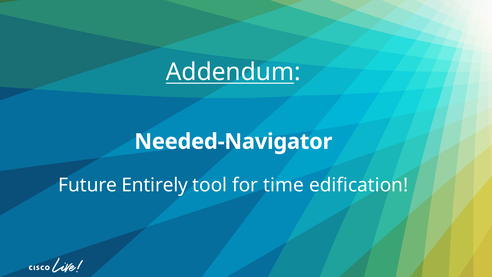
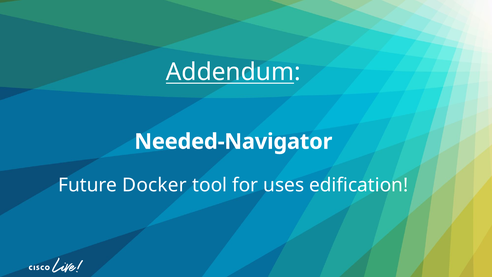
Entirely: Entirely -> Docker (155, 185)
time: time -> uses (284, 185)
